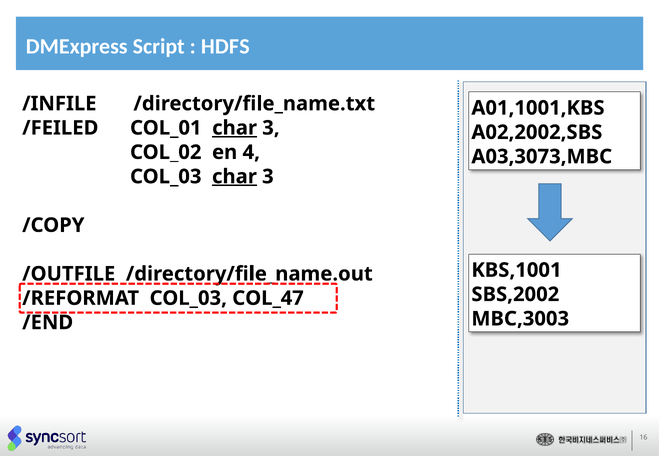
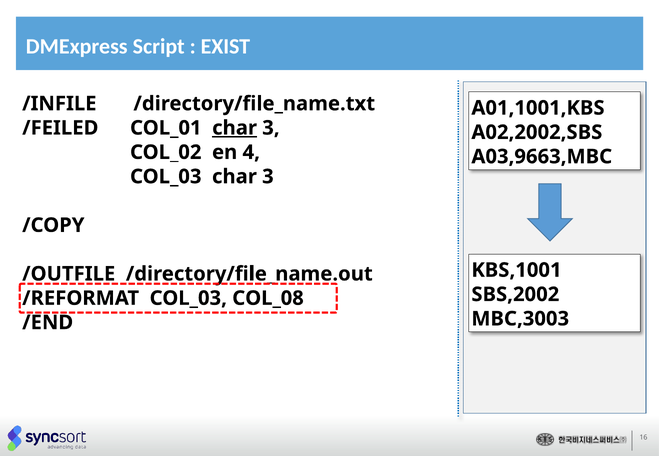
HDFS: HDFS -> EXIST (225, 47)
A03,3073,MBC: A03,3073,MBC -> A03,9663,MBC (542, 157)
char underline: present -> none (234, 177)
COL_47: COL_47 -> COL_08 (268, 298)
